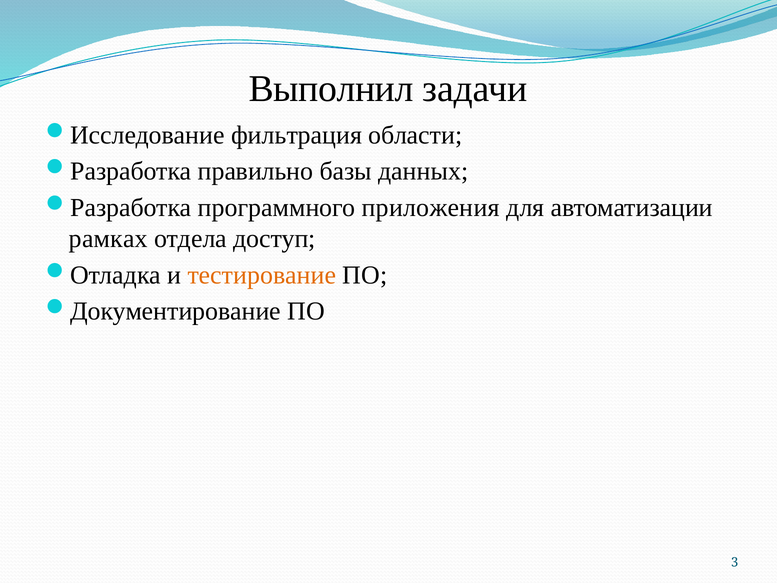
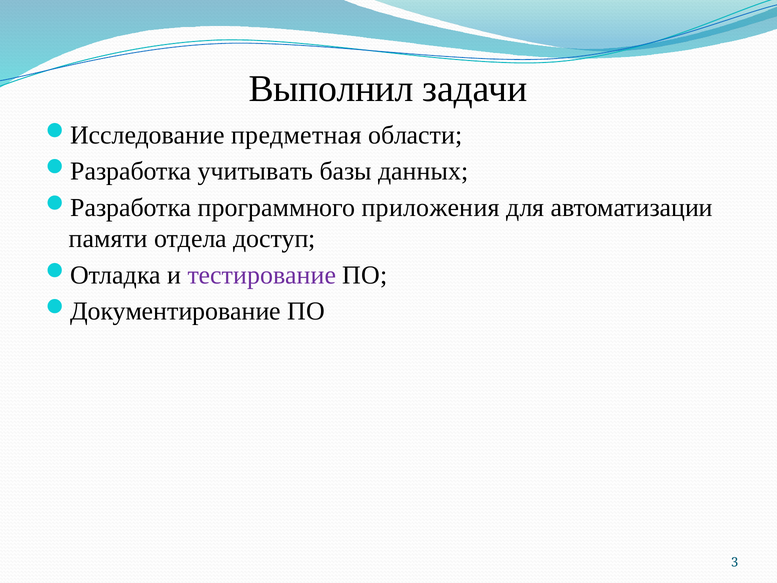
фильтрация: фильтрация -> предметная (296, 135)
правильно: правильно -> учитывать (256, 171)
рамках: рамках -> памяти (108, 239)
тестирование colour: orange -> purple (262, 275)
